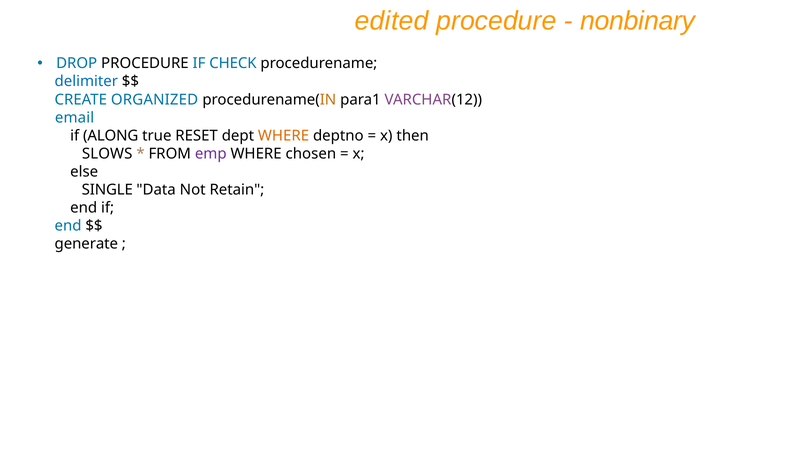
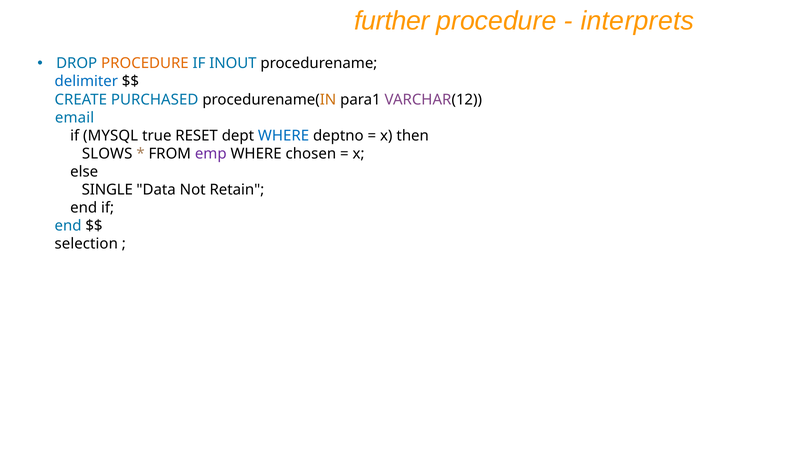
edited: edited -> further (392, 21)
nonbinary: nonbinary -> interprets (637, 21)
PROCEDURE colour: black -> orange (145, 63)
CHECK: CHECK -> INOUT (233, 63)
ORGANIZED: ORGANIZED -> PURCHASED (155, 99)
ALONG: ALONG -> MYSQL (111, 136)
WHERE colour: orange -> blue (284, 136)
generate: generate -> selection (86, 244)
